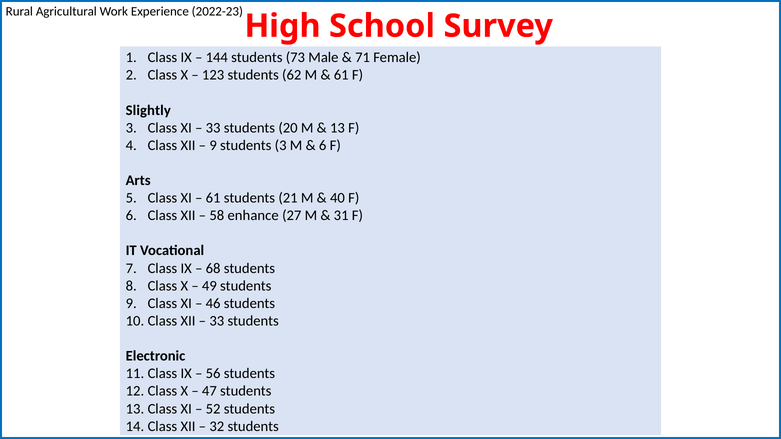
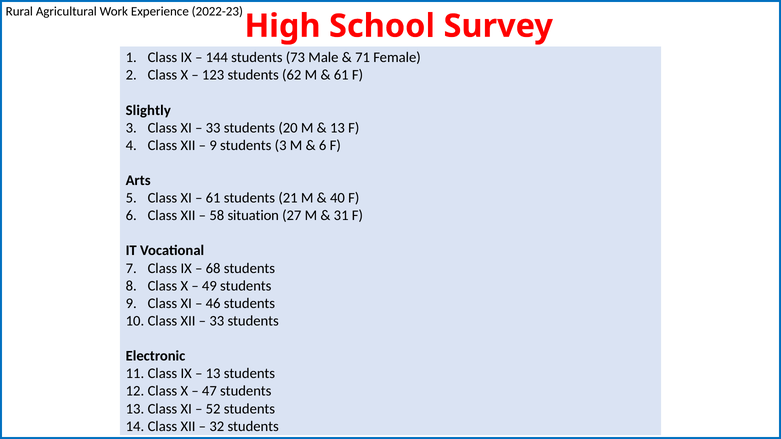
enhance: enhance -> situation (253, 216)
56: 56 -> 13 (213, 374)
